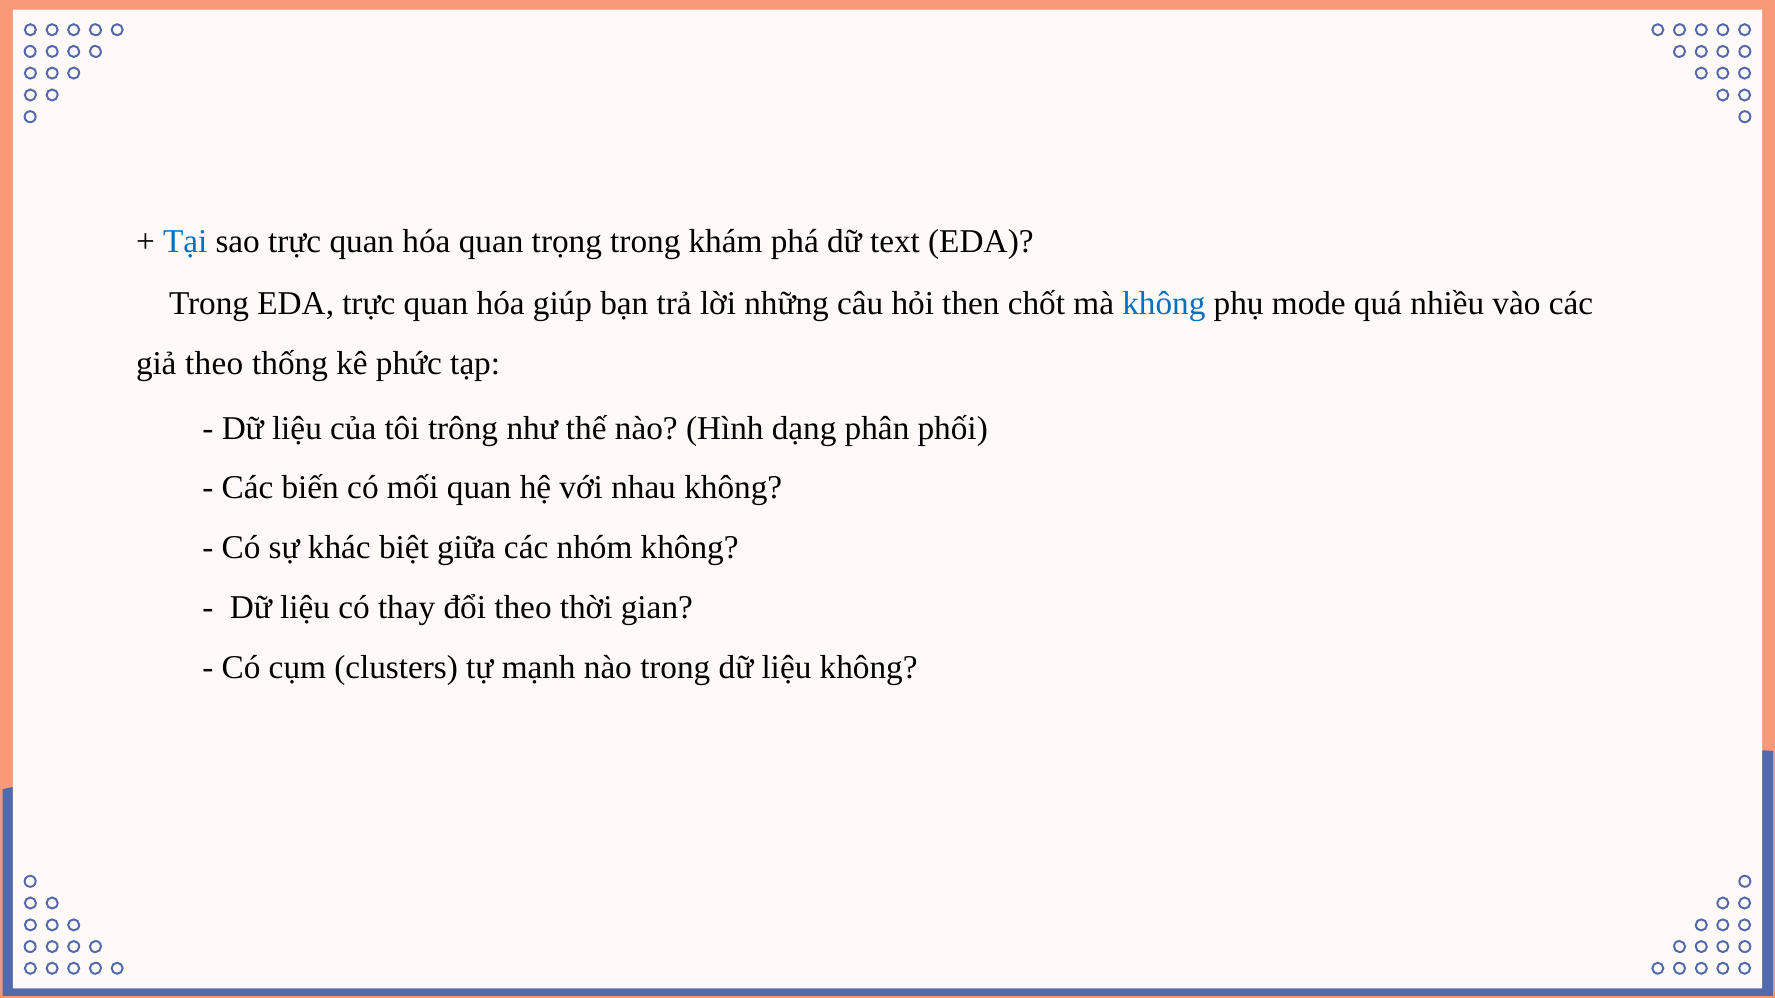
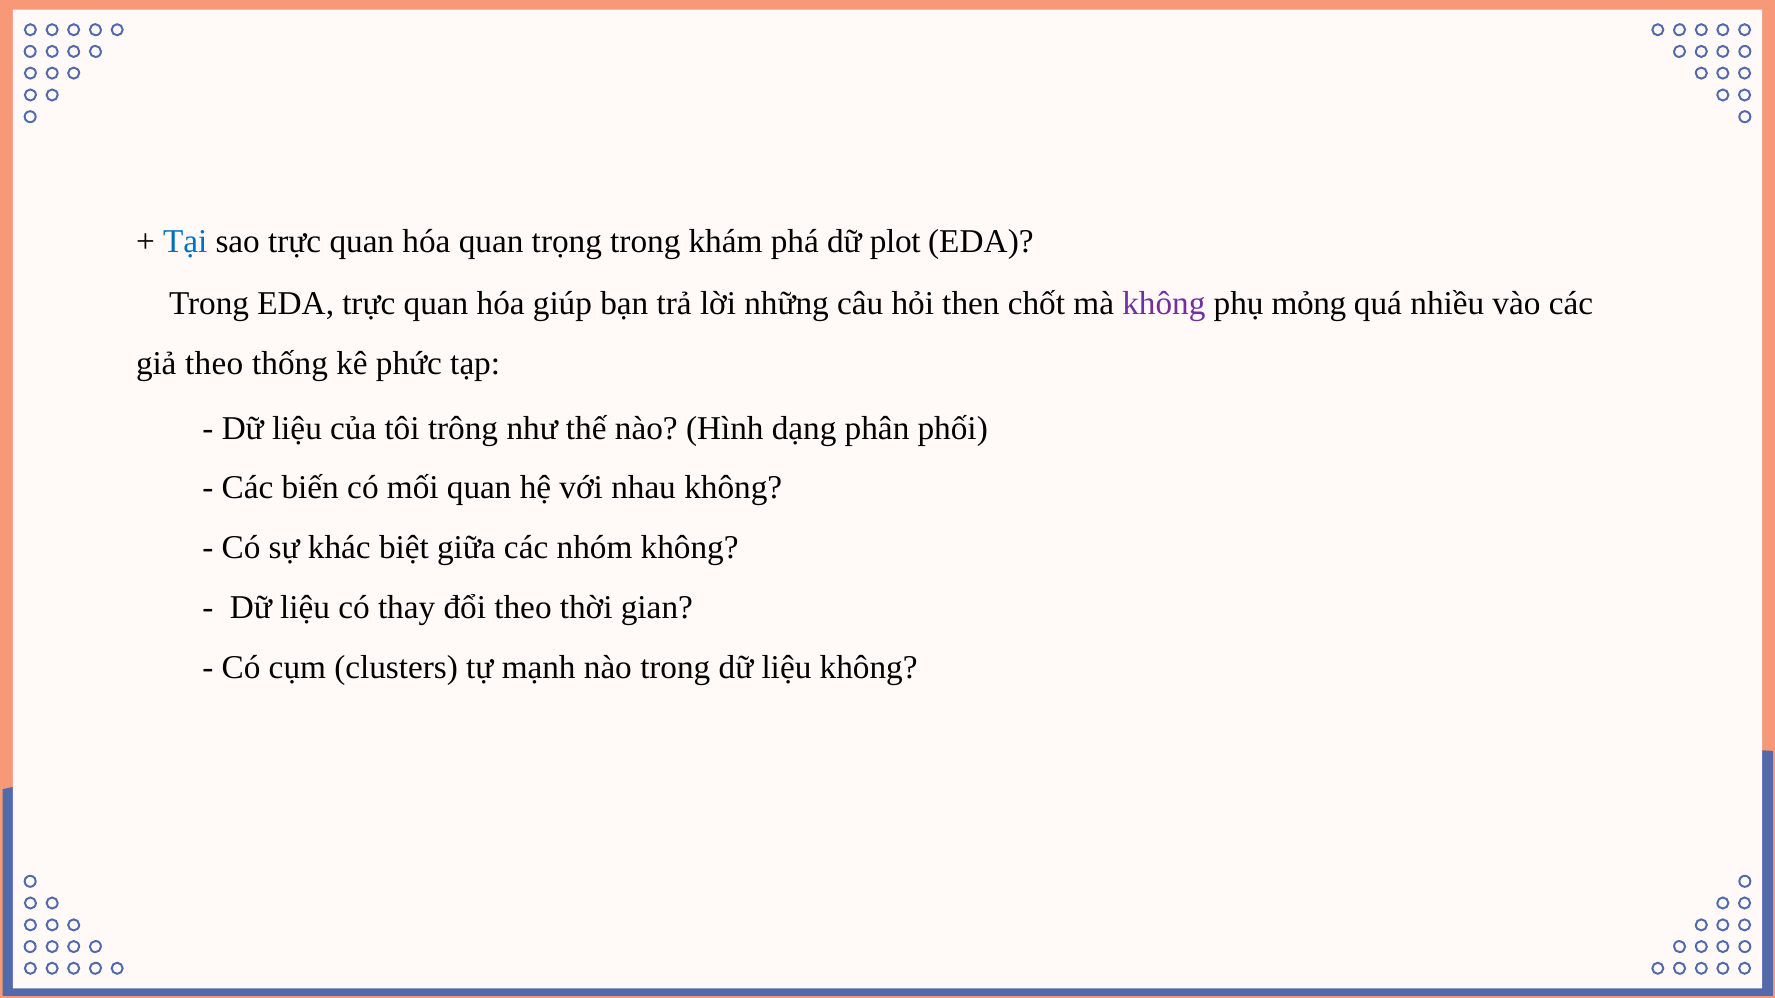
text: text -> plot (895, 242)
không colour: blue -> purple (1164, 304)
mode: mode -> mỏng (1309, 304)
